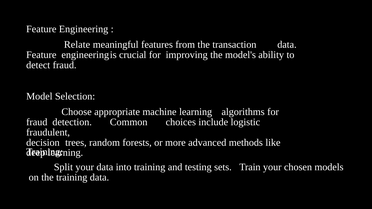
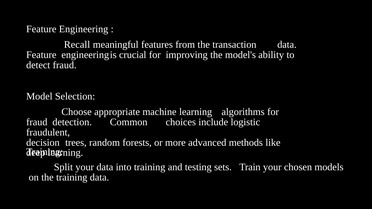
Relate: Relate -> Recall (77, 45)
